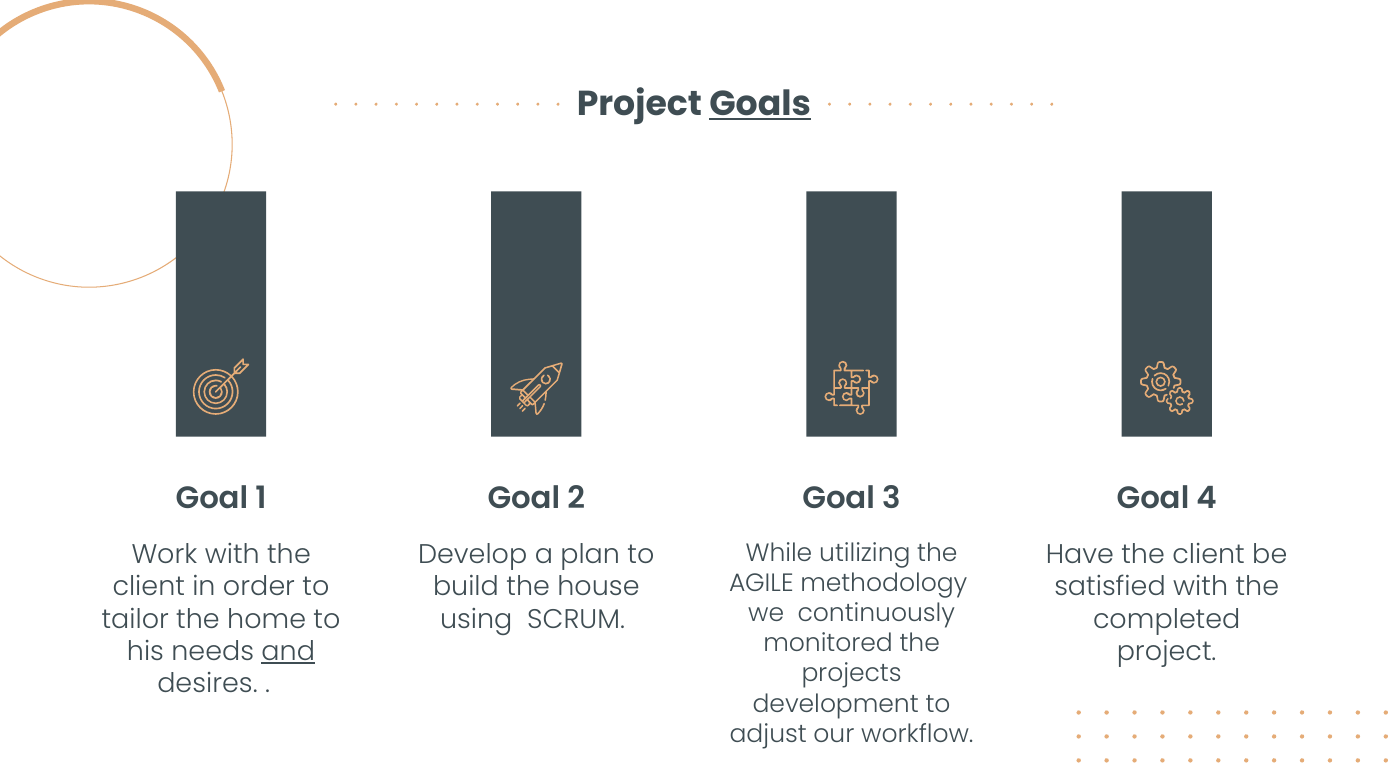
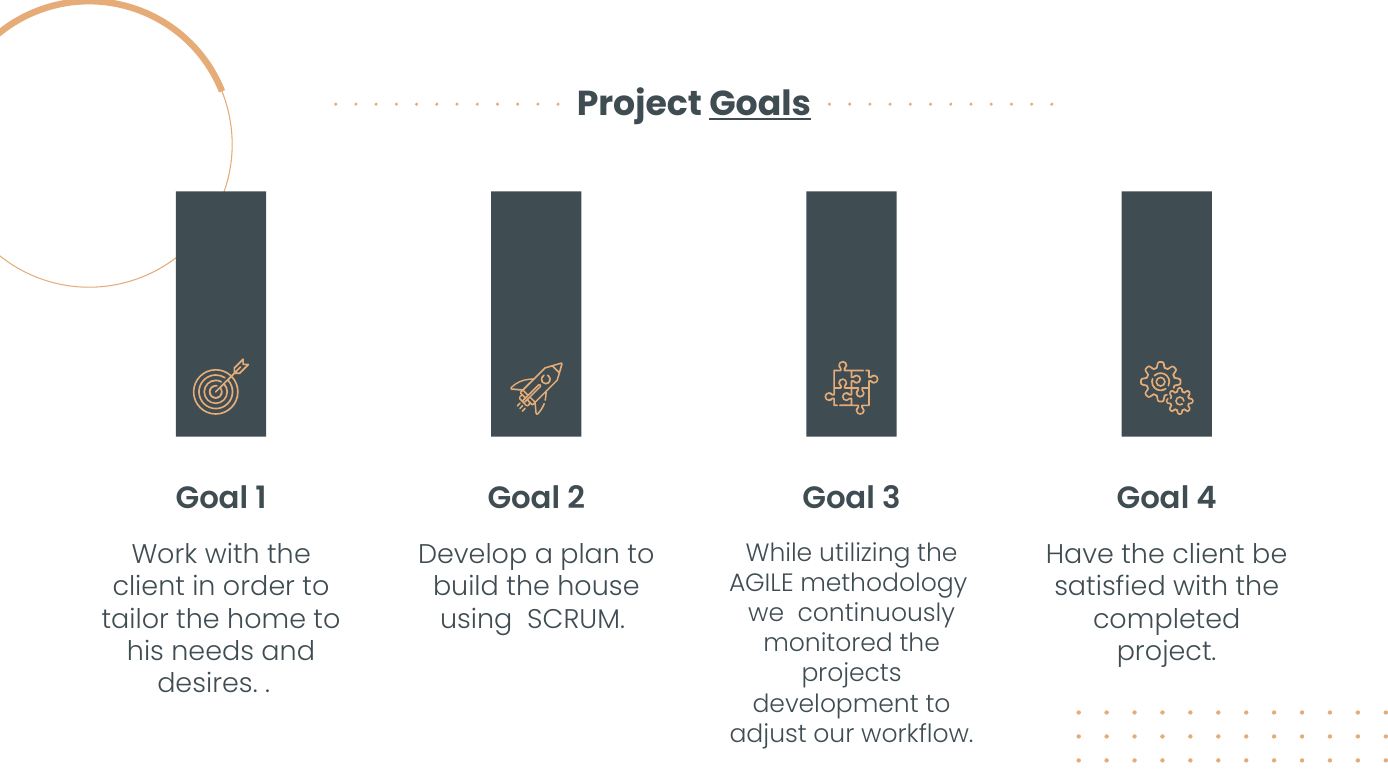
and underline: present -> none (288, 651)
